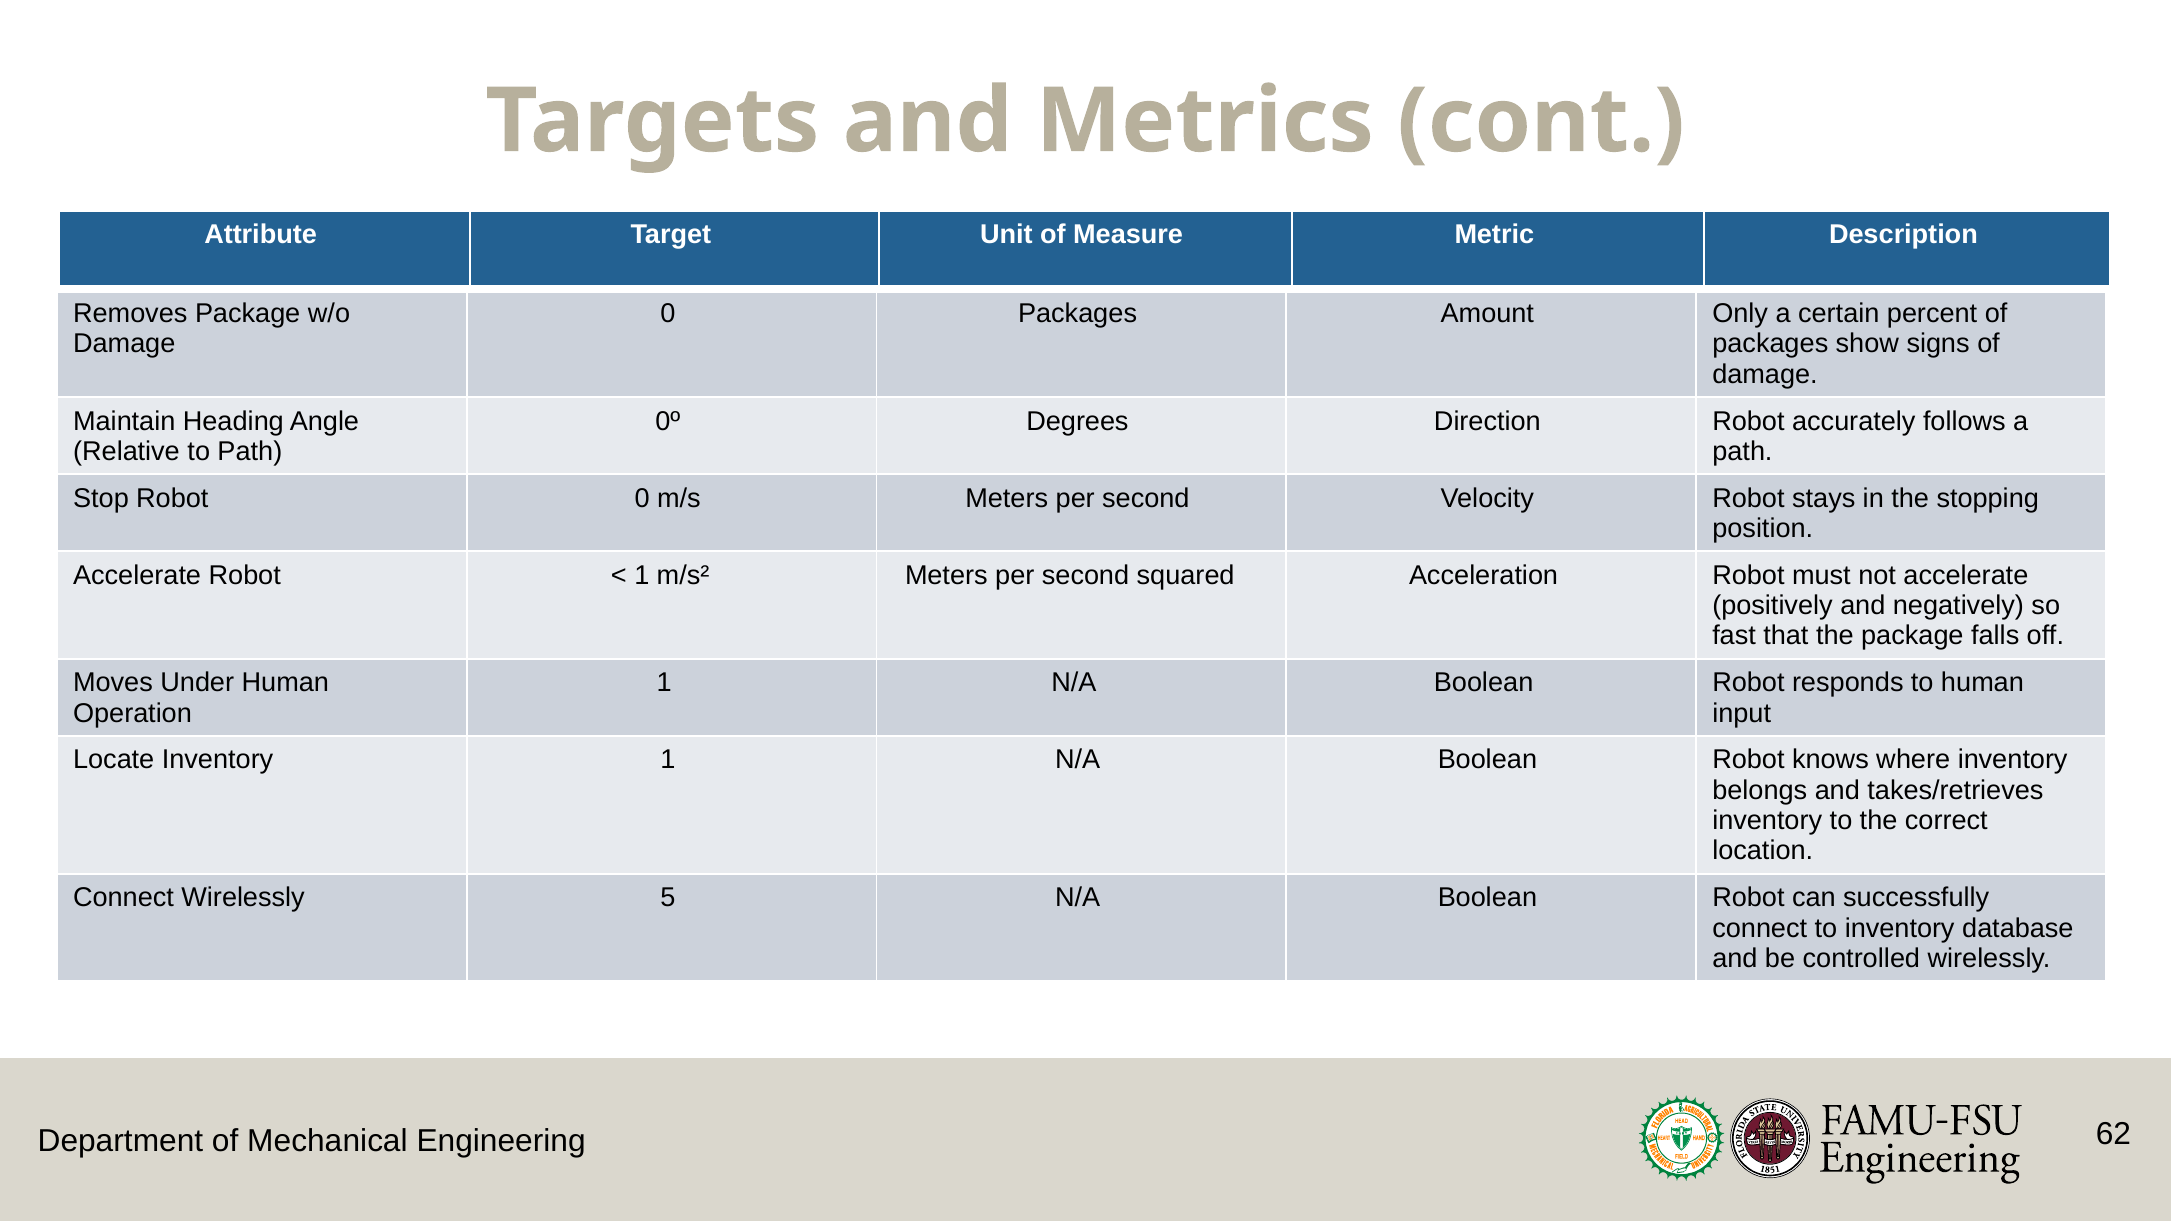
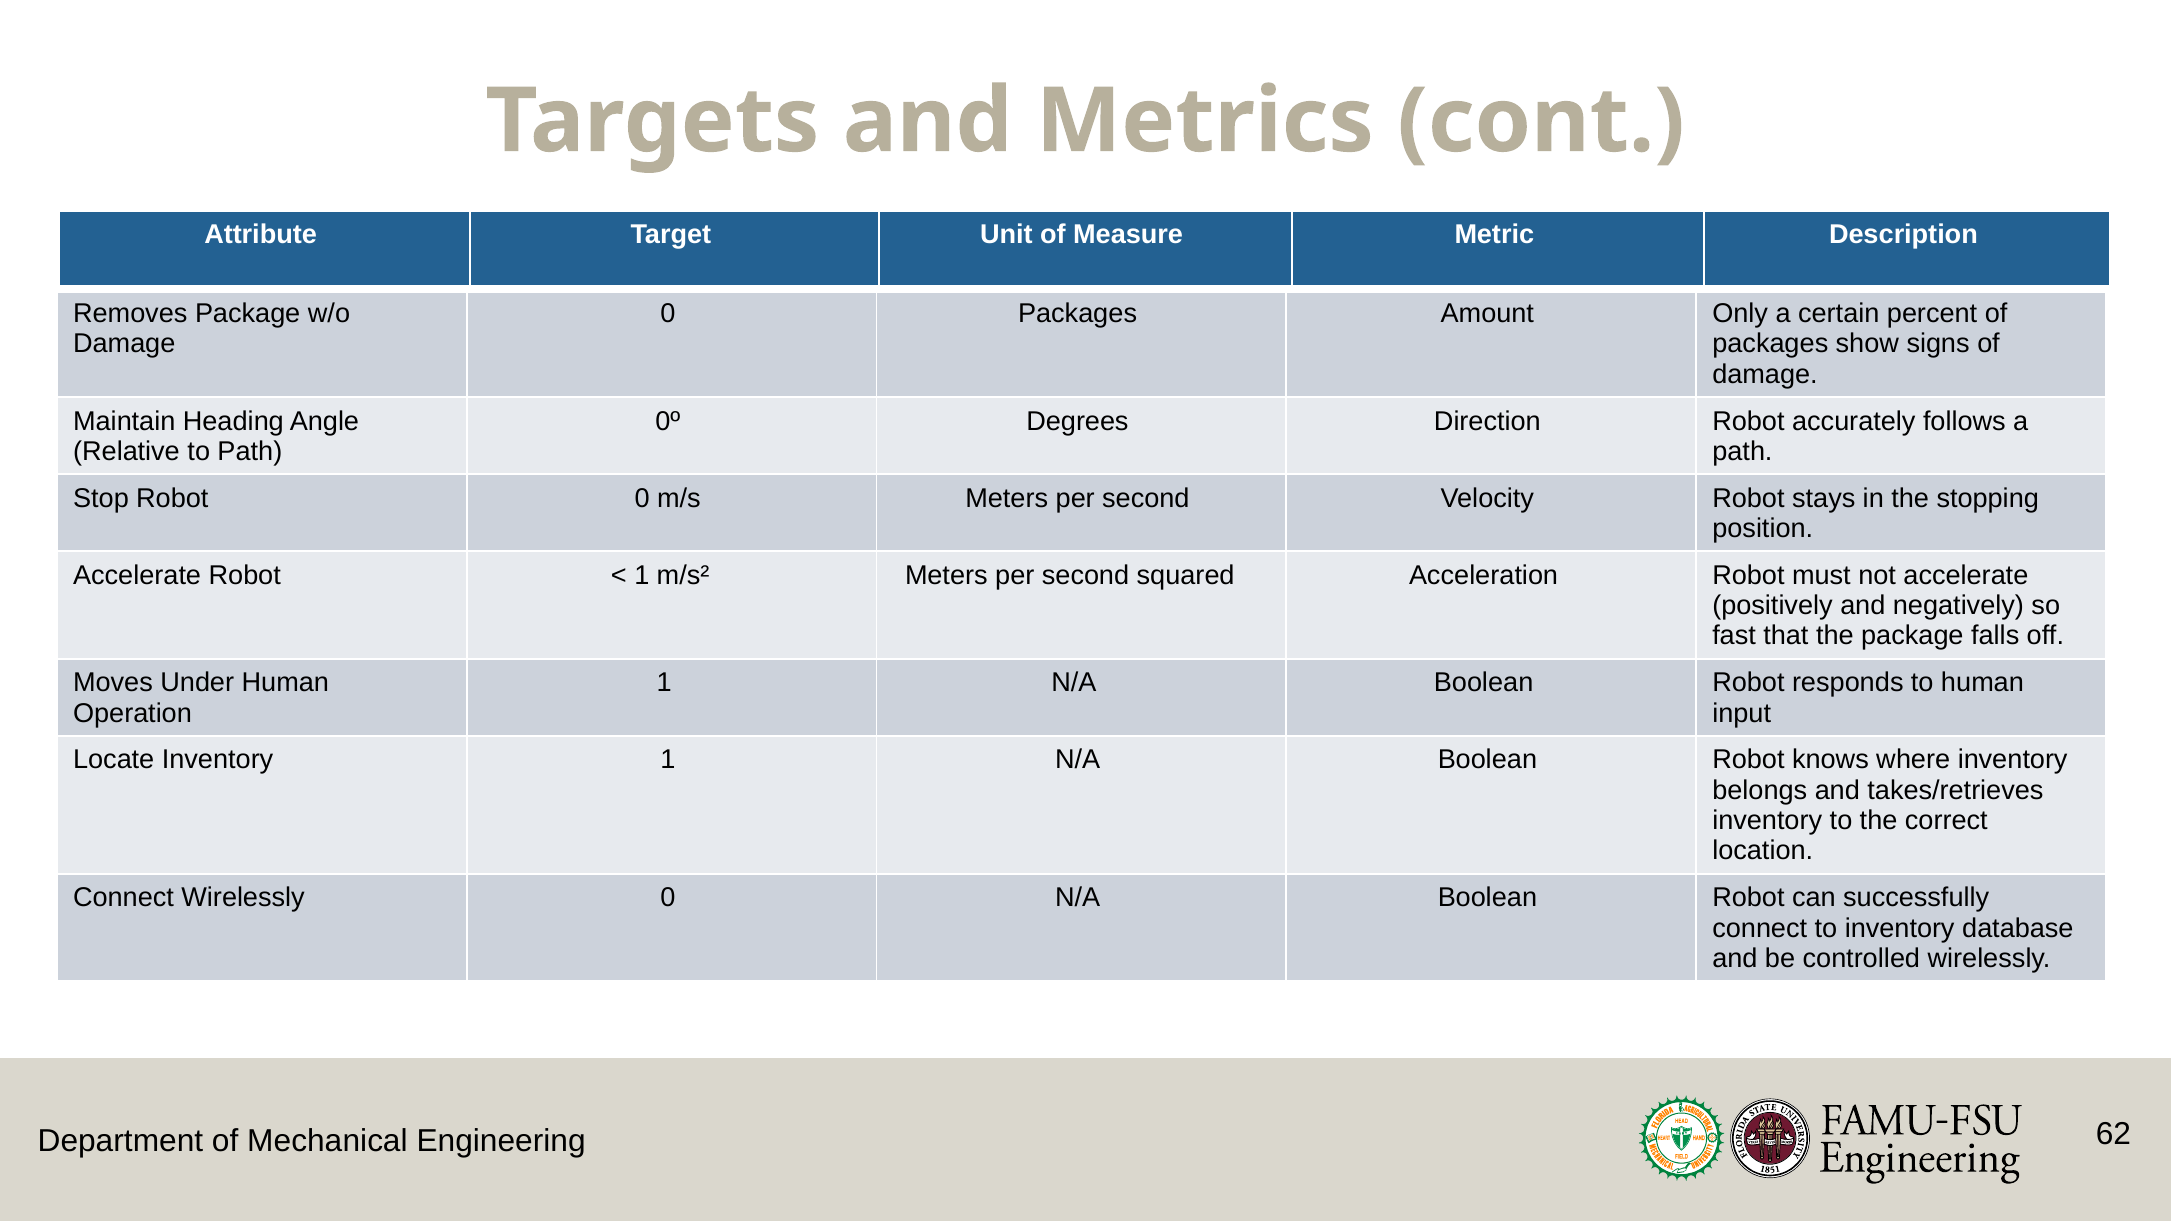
Wirelessly 5: 5 -> 0 (668, 898)
